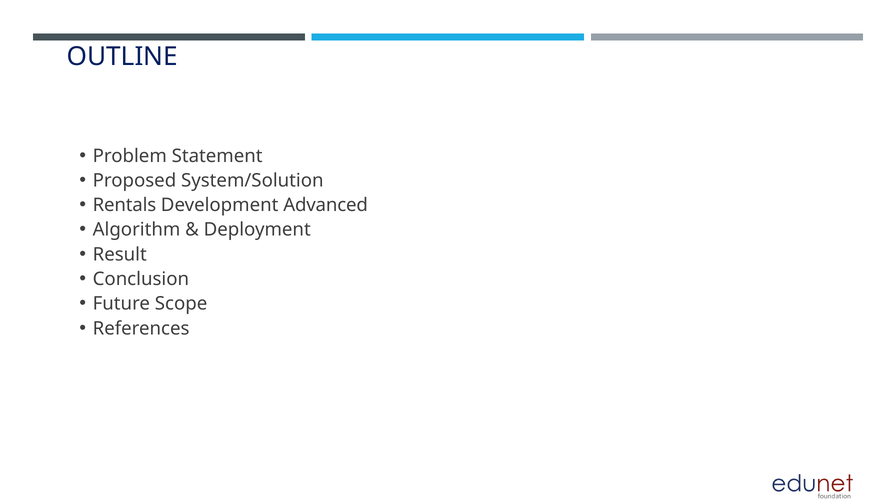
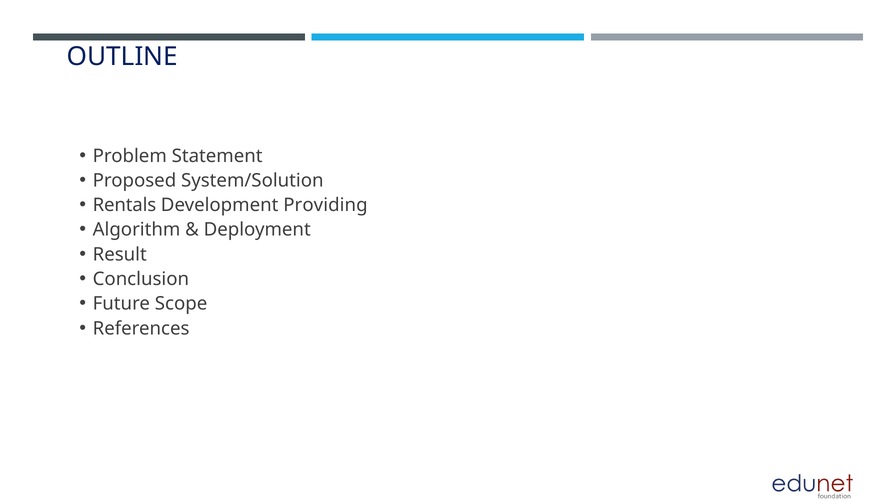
Advanced: Advanced -> Providing (325, 205)
